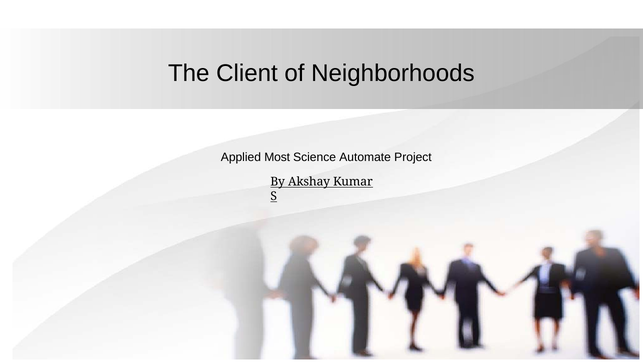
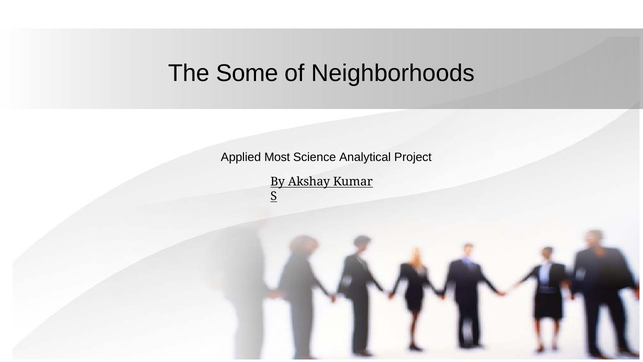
Client: Client -> Some (247, 73)
Automate: Automate -> Analytical (365, 157)
